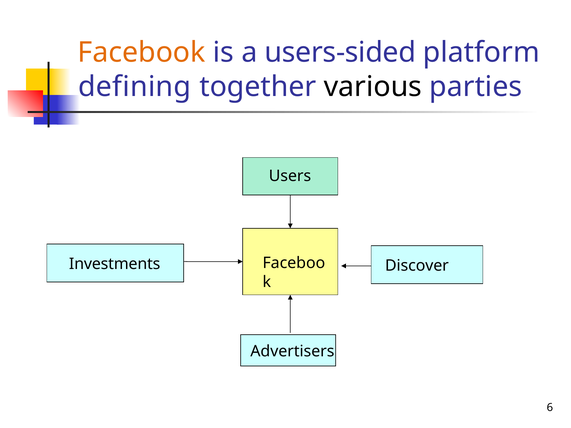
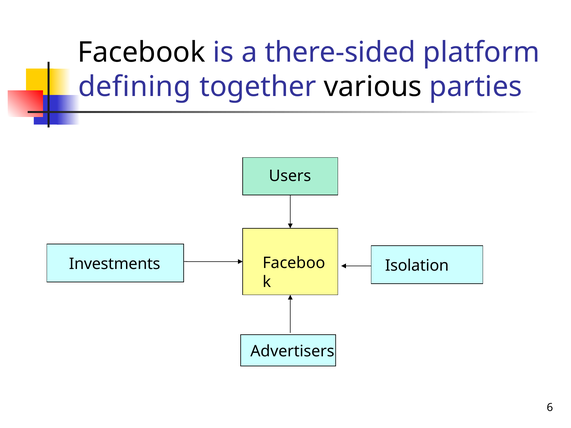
Facebook colour: orange -> black (142, 52)
users-sided: users-sided -> there-sided (340, 52)
Discover: Discover -> Isolation (417, 266)
